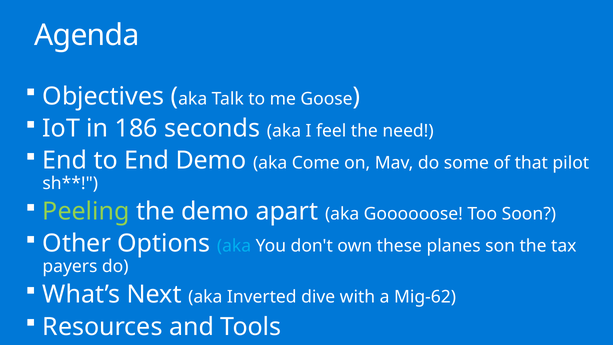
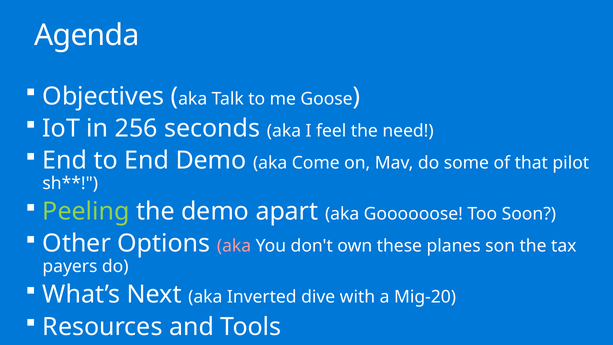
186: 186 -> 256 (136, 128)
aka colour: light blue -> pink (234, 246)
Mig-62: Mig-62 -> Mig-20 (425, 297)
